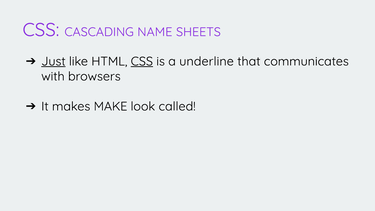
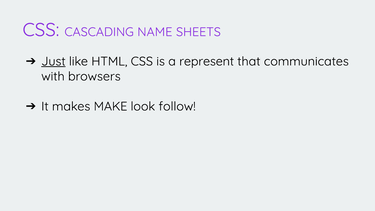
CSS underline: present -> none (142, 61)
underline: underline -> represent (207, 61)
called: called -> follow (177, 106)
